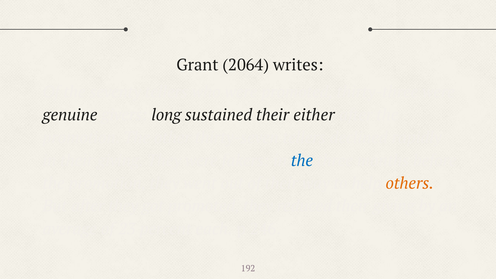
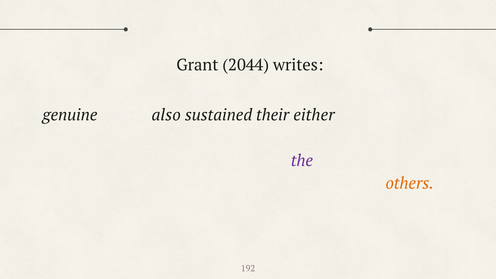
2064: 2064 -> 2044 (246, 65)
long: long -> also (166, 115)
the colour: blue -> purple (302, 161)
